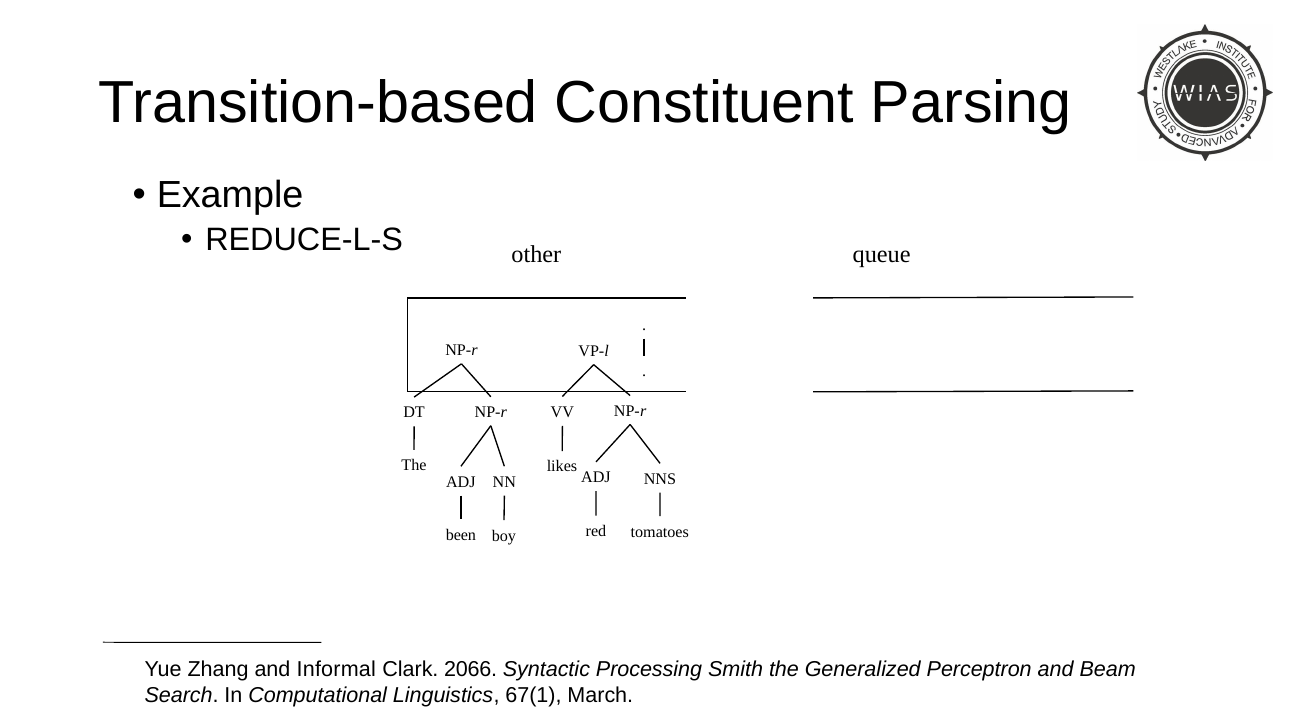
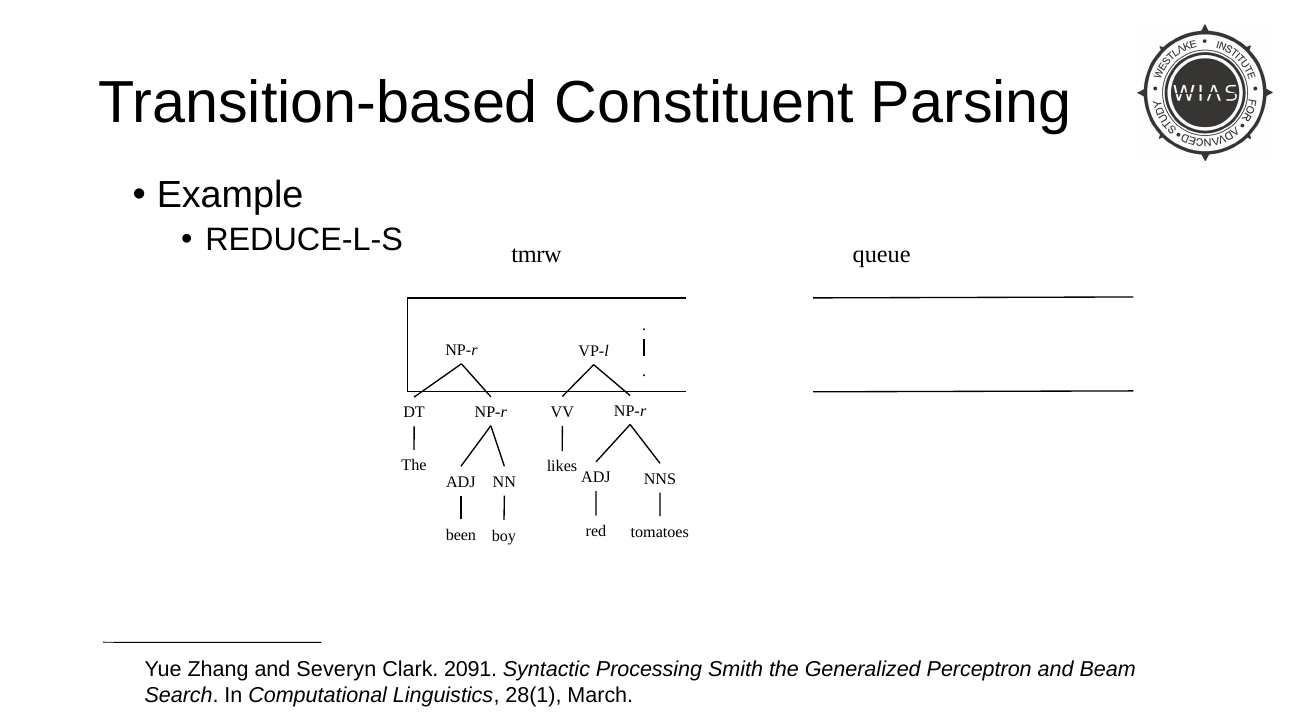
other: other -> tmrw (536, 255)
Informal: Informal -> Severyn (336, 670)
2066: 2066 -> 2091 (471, 670)
67(1: 67(1 -> 28(1 (533, 696)
